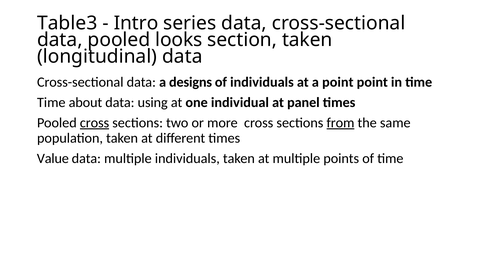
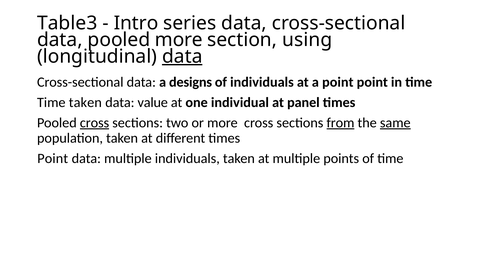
pooled looks: looks -> more (179, 40)
section taken: taken -> using (307, 40)
data underline: none -> present (182, 57)
Time about: about -> taken (85, 103)
using: using -> value (153, 103)
same underline: none -> present (395, 123)
Value: Value -> Point (53, 159)
